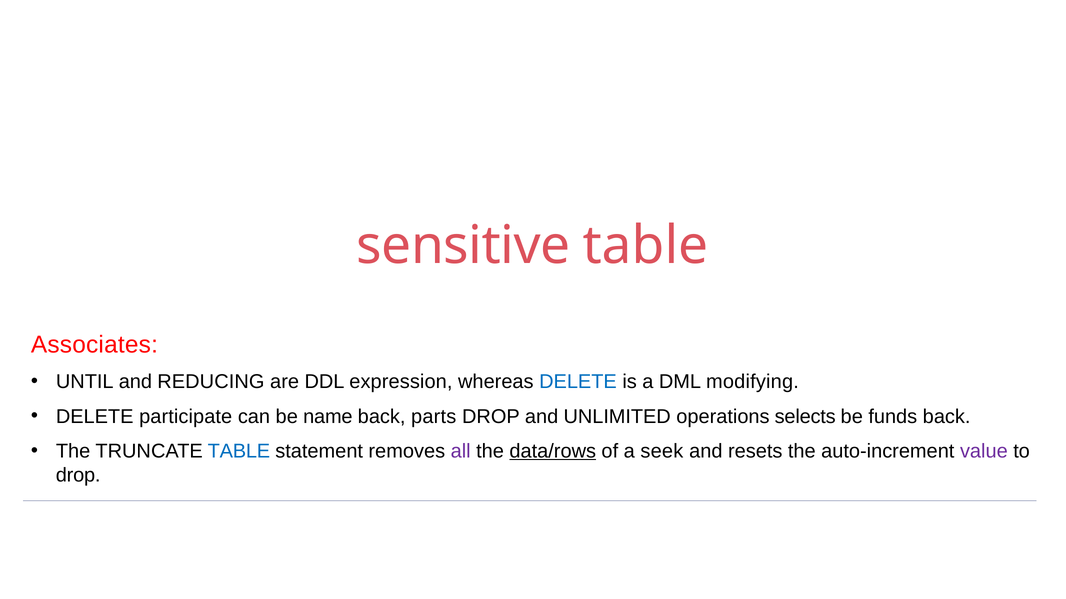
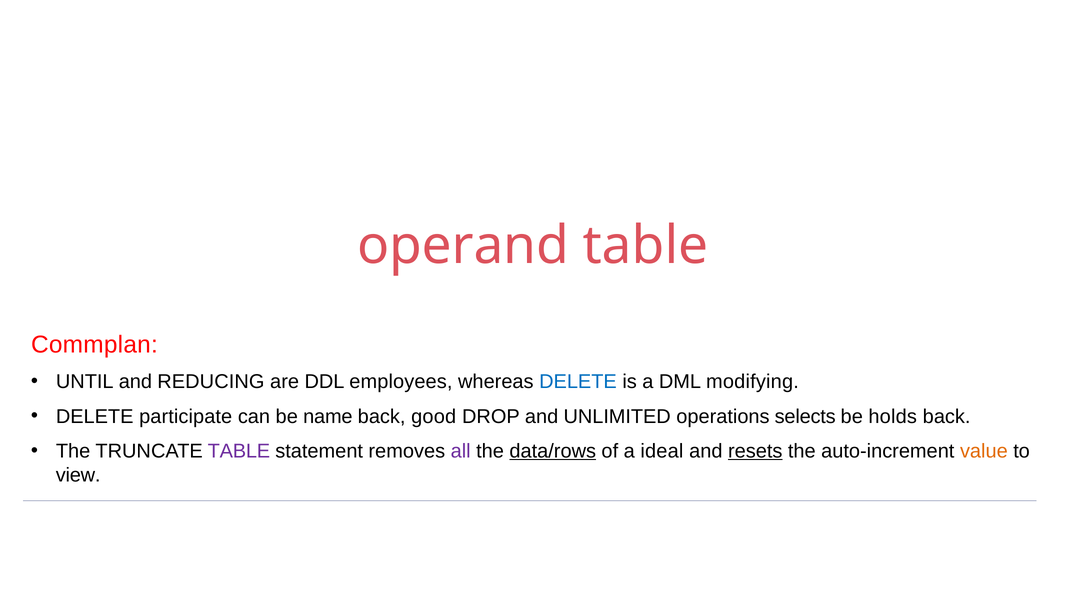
sensitive: sensitive -> operand (463, 246)
Associates: Associates -> Commplan (94, 345)
expression: expression -> employees (401, 382)
parts: parts -> good (434, 417)
funds: funds -> holds (893, 417)
TABLE colour: blue -> purple (239, 452)
seek: seek -> ideal (662, 452)
resets underline: none -> present (755, 452)
value colour: purple -> orange (984, 452)
drop: drop -> view (78, 475)
